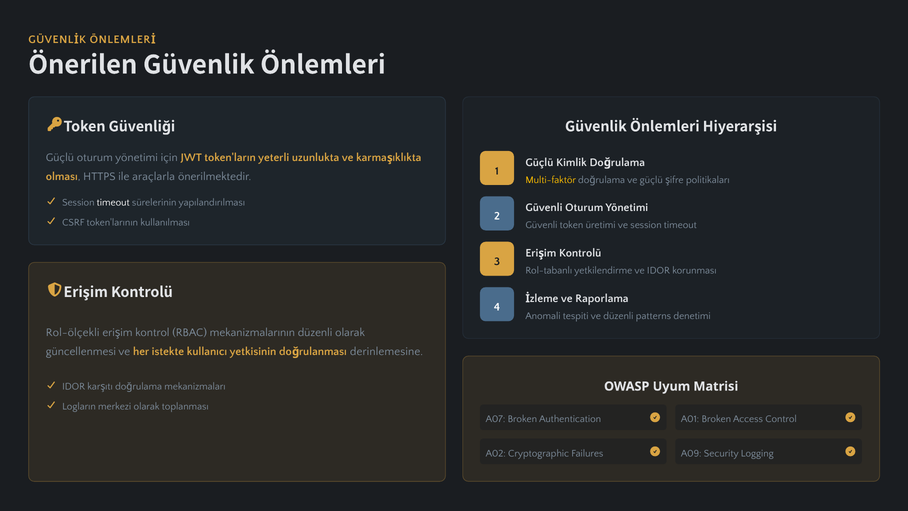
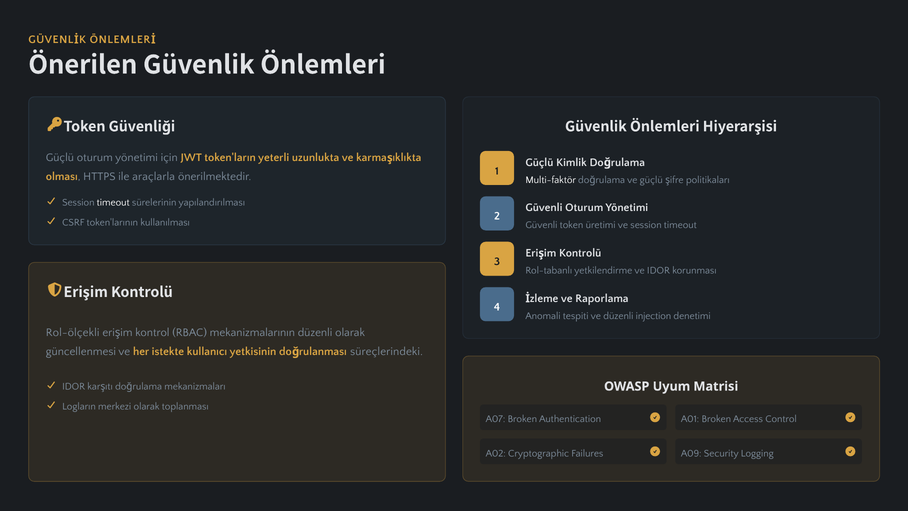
Multi-faktör colour: yellow -> white (551, 180)
patterns: patterns -> injection (653, 316)
derinlemesine: derinlemesine -> süreçlerindeki (386, 351)
